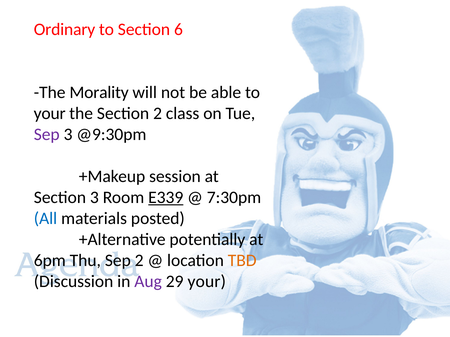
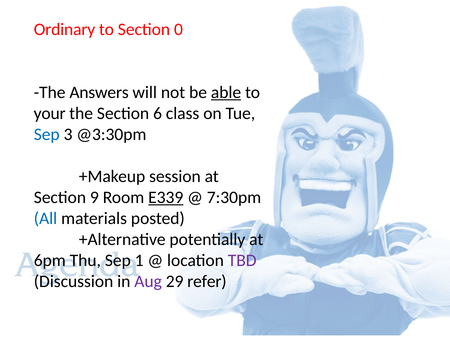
6: 6 -> 0 (178, 30)
Morality: Morality -> Answers (99, 93)
able underline: none -> present (226, 93)
Section 2: 2 -> 6 (158, 114)
Sep colour: purple -> blue (47, 135)
@9:30pm: @9:30pm -> @3:30pm (111, 135)
Section 3: 3 -> 9 (94, 198)
Sep 2: 2 -> 1 (139, 261)
TBD colour: orange -> purple (242, 261)
29 your: your -> refer (207, 282)
